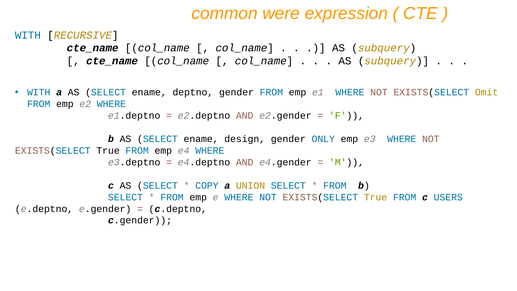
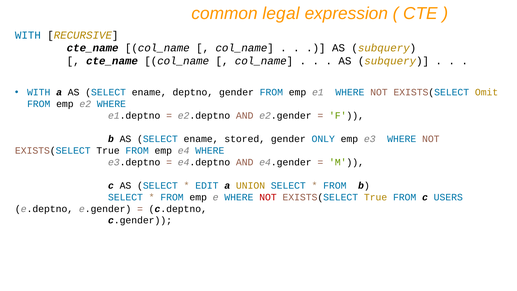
were: were -> legal (281, 13)
design: design -> stored (245, 139)
COPY: COPY -> EDIT (207, 185)
NOT colour: blue -> red (268, 197)
